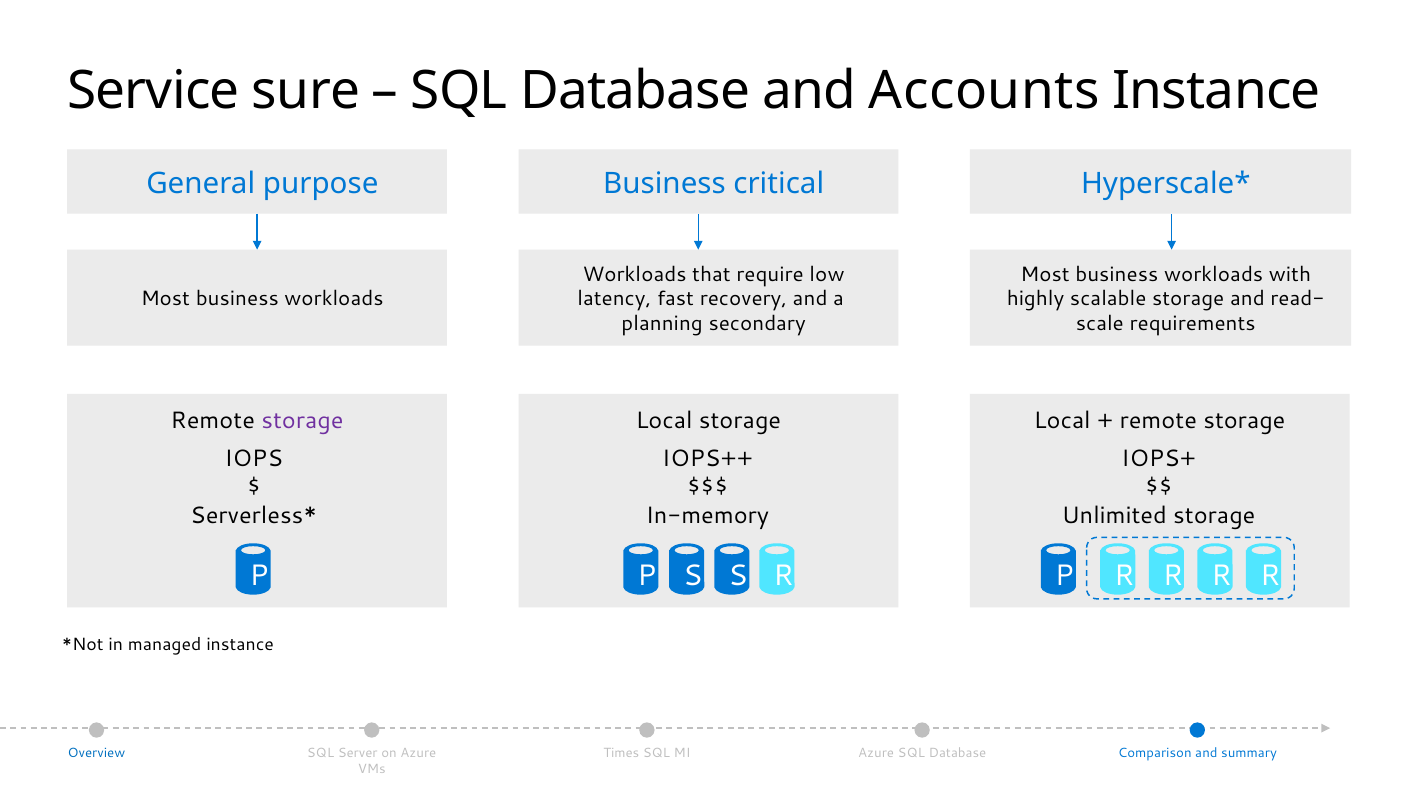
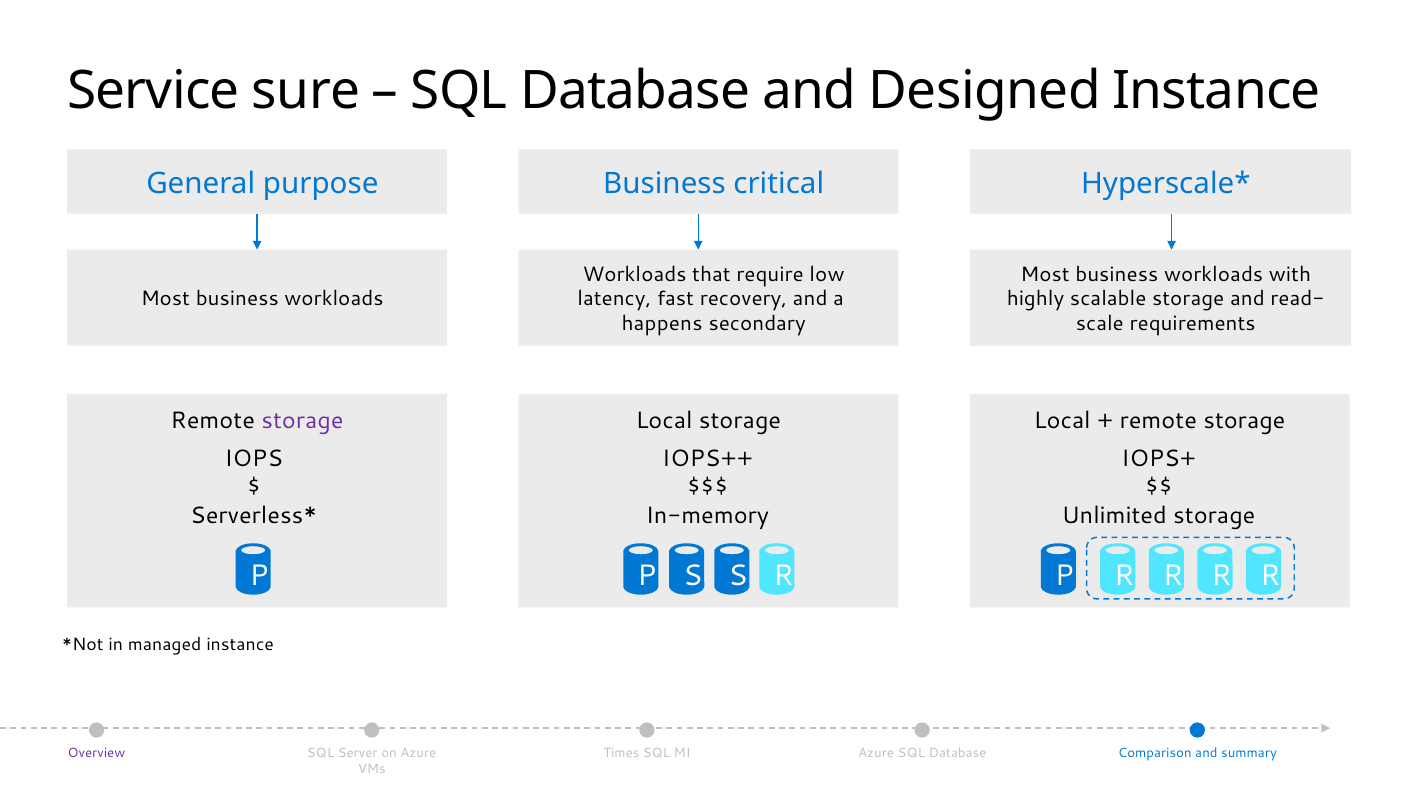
Accounts: Accounts -> Designed (985, 91)
planning: planning -> happens (662, 324)
Overview colour: blue -> purple (96, 753)
